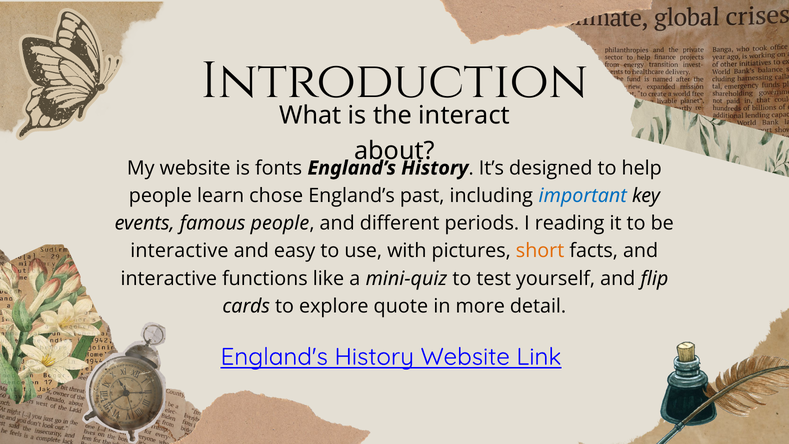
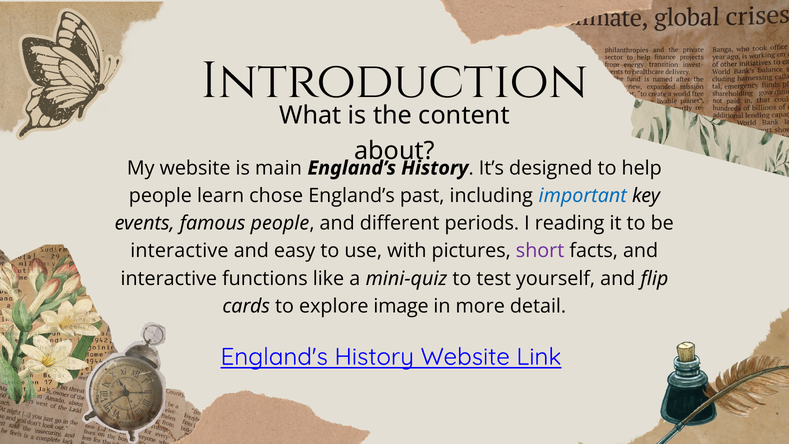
interact: interact -> content (464, 116)
fonts: fonts -> main (279, 168)
short colour: orange -> purple (540, 251)
quote: quote -> image (401, 306)
